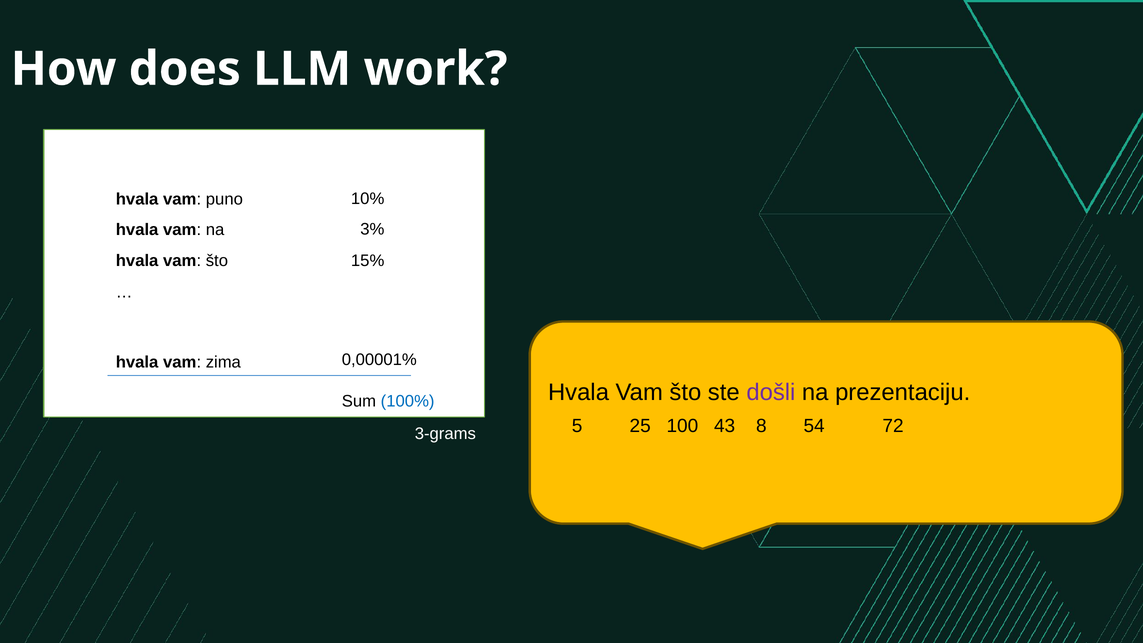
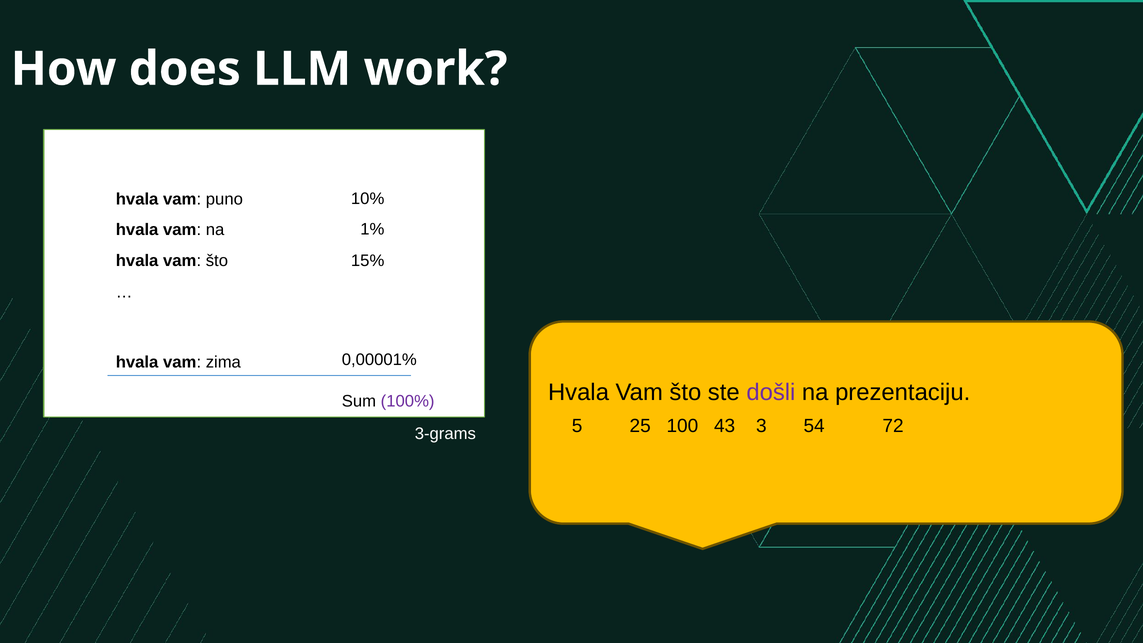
3%: 3% -> 1% (372, 229)
100% colour: blue -> purple (408, 401)
8: 8 -> 3 (761, 426)
